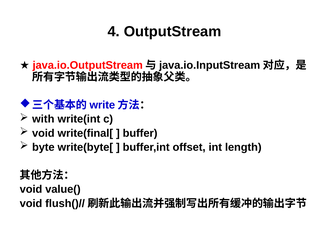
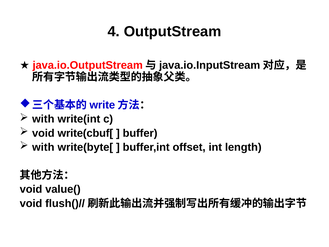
write(final[: write(final[ -> write(cbuf[ (85, 133)
byte: byte -> with (43, 147)
